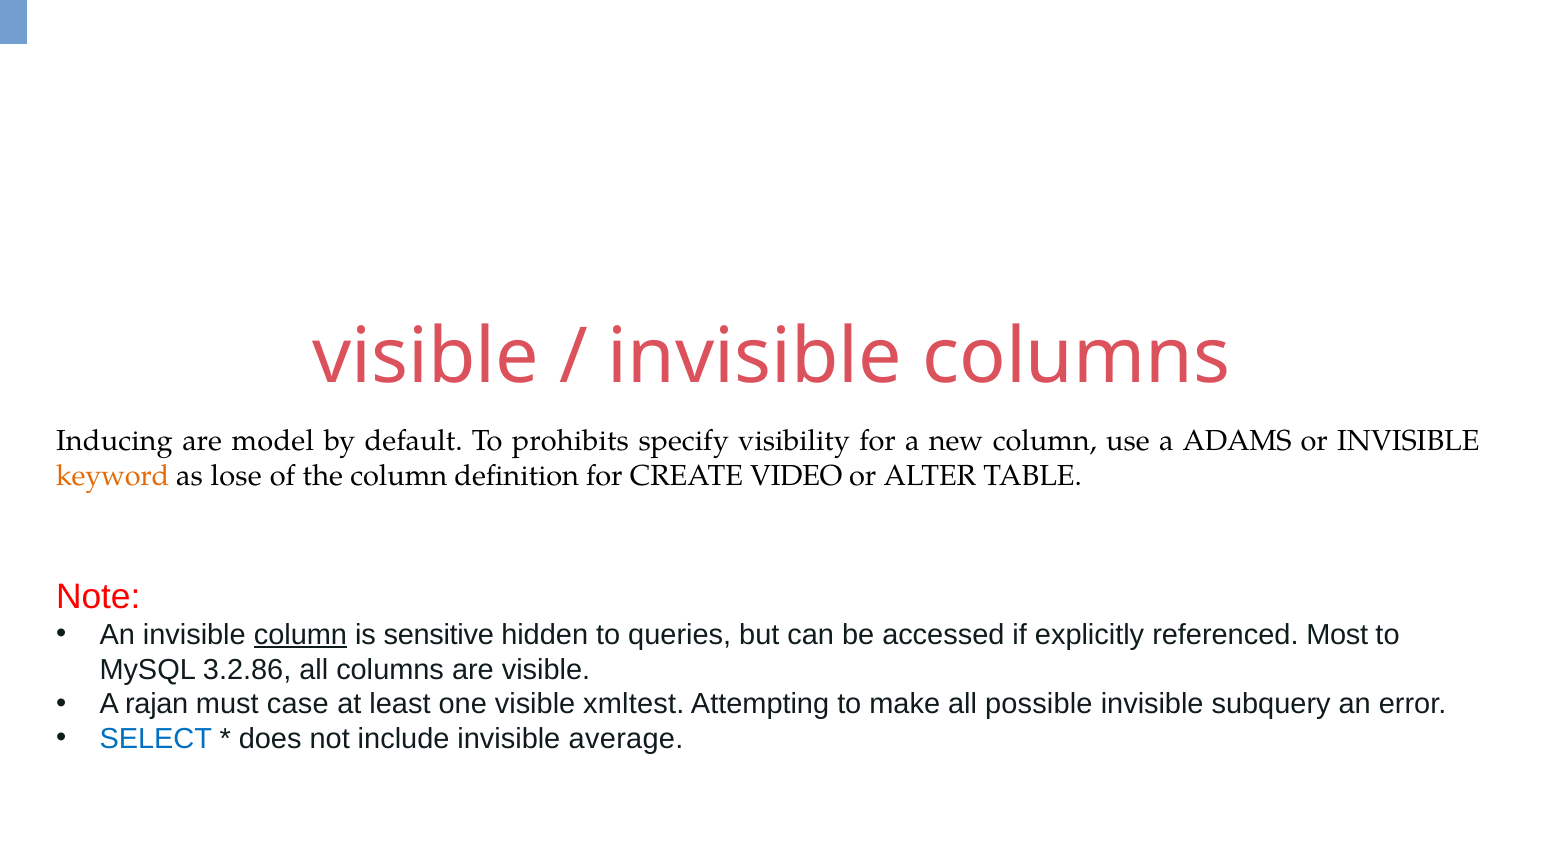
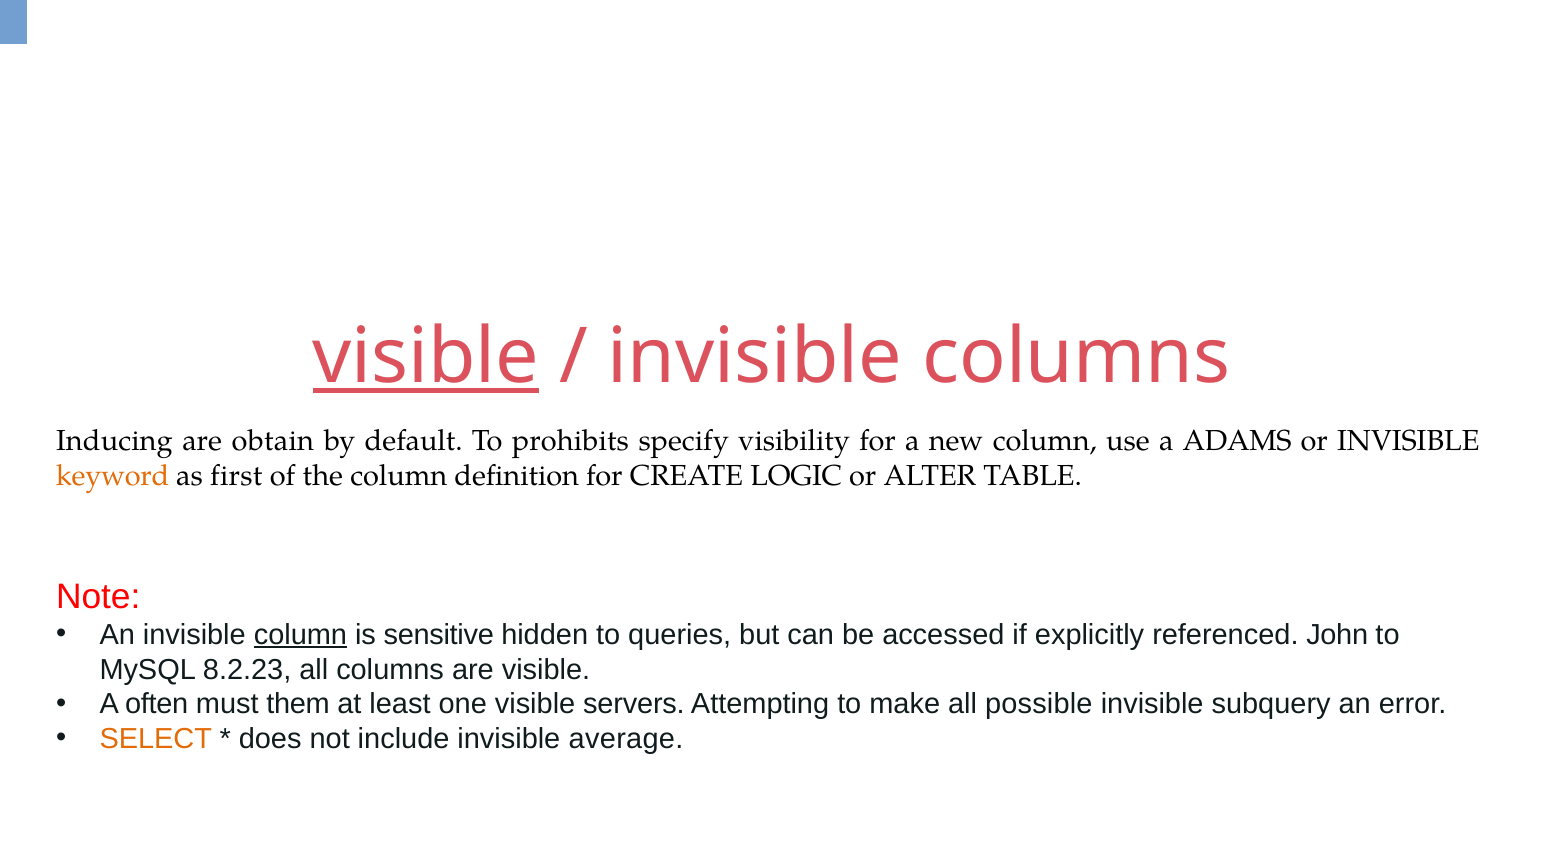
visible underline: none -> present (426, 358)
model: model -> obtain (273, 441)
lose: lose -> first (236, 476)
VIDEO: VIDEO -> LOGIC (796, 476)
Most: Most -> John (1337, 635)
3.2.86: 3.2.86 -> 8.2.23 (247, 670)
rajan: rajan -> often (157, 705)
case: case -> them (298, 705)
xmltest: xmltest -> servers (634, 705)
SELECT colour: blue -> orange (156, 739)
